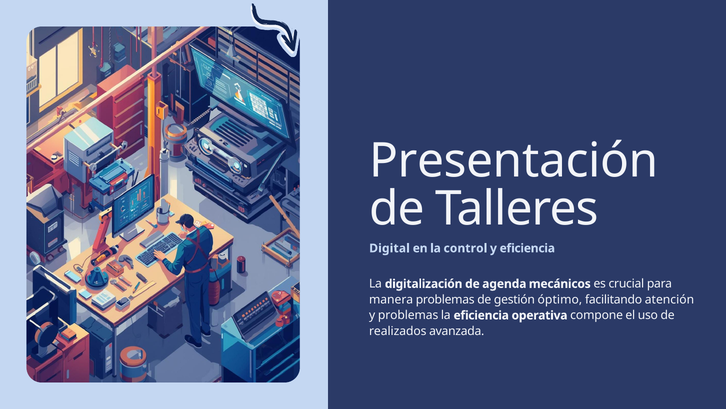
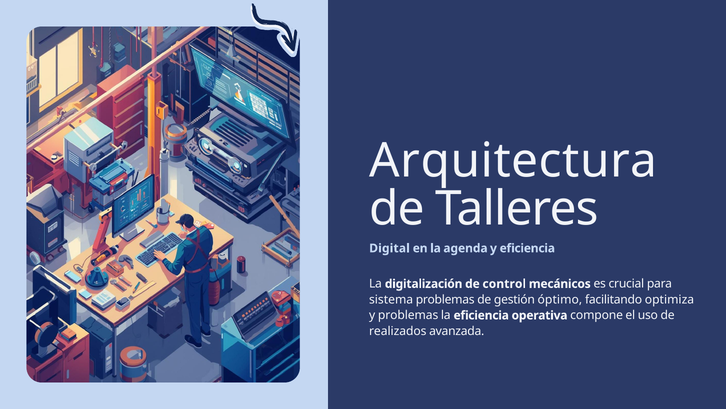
Presentación: Presentación -> Arquitectura (513, 161)
control: control -> agenda (465, 248)
agenda: agenda -> control (504, 283)
manera: manera -> sistema (391, 299)
atención: atención -> optimiza (669, 299)
